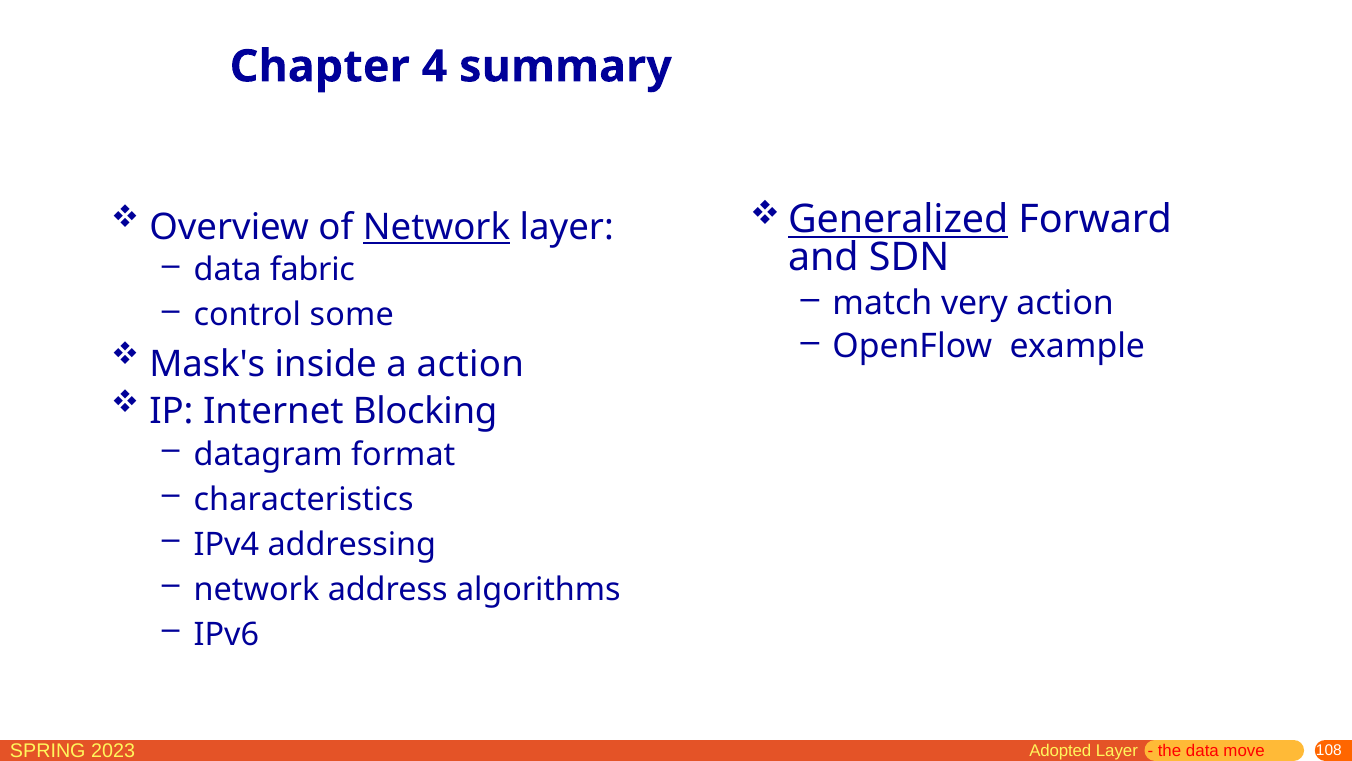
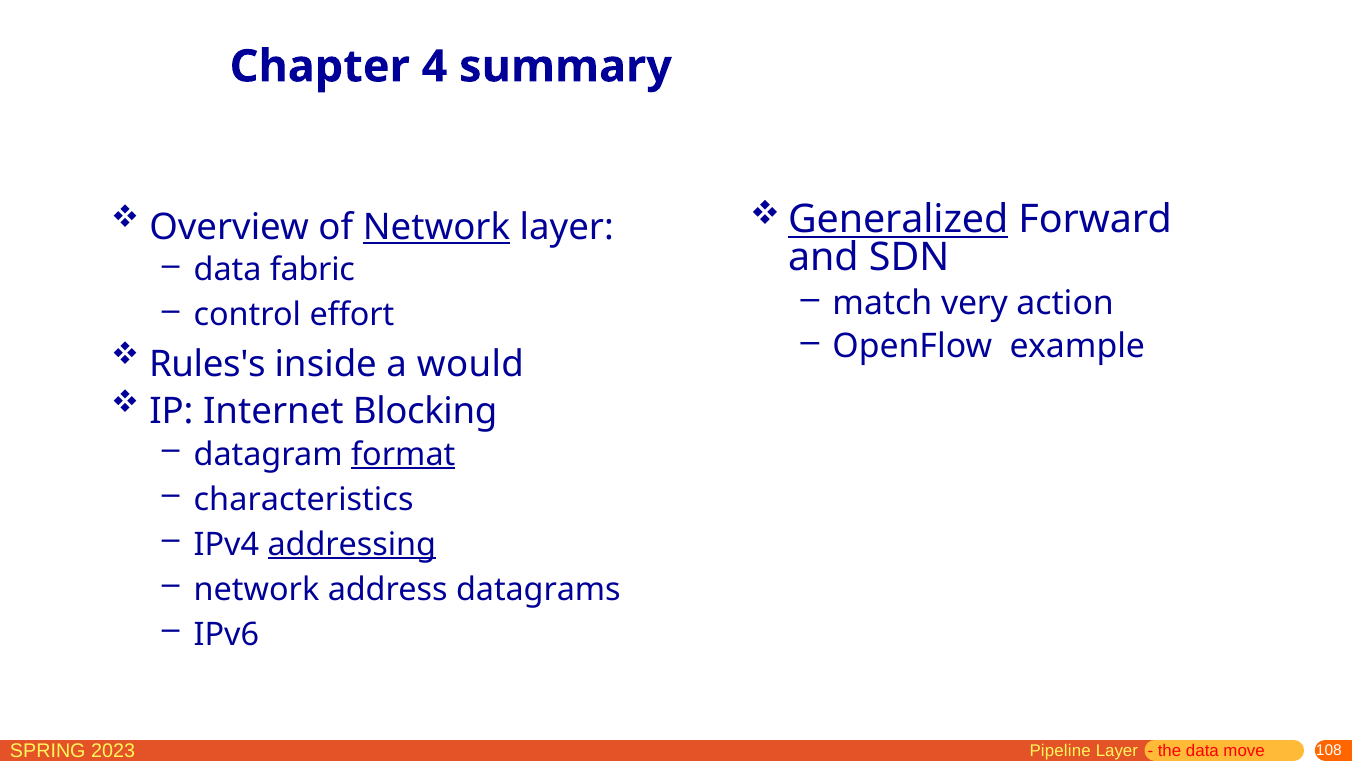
some: some -> effort (352, 315)
Mask's: Mask's -> Rules's (207, 364)
a action: action -> would (470, 364)
format underline: none -> present (403, 454)
addressing underline: none -> present (352, 544)
algorithms: algorithms -> datagrams (538, 589)
Adopted: Adopted -> Pipeline (1060, 751)
